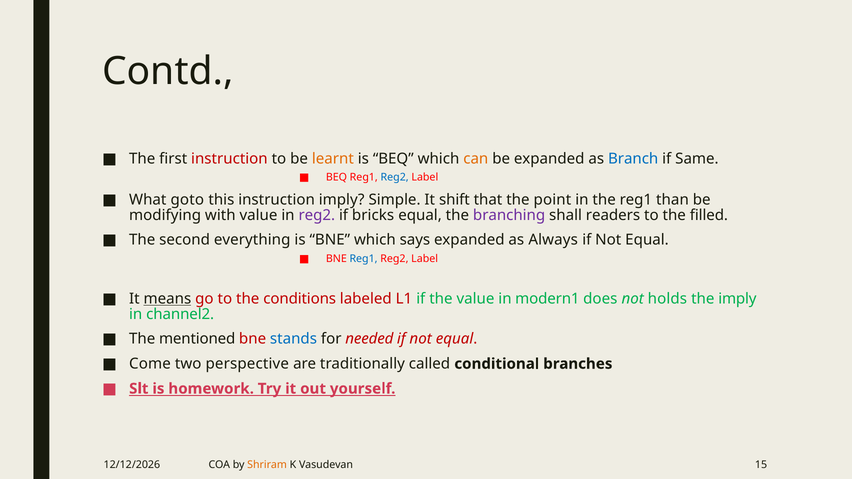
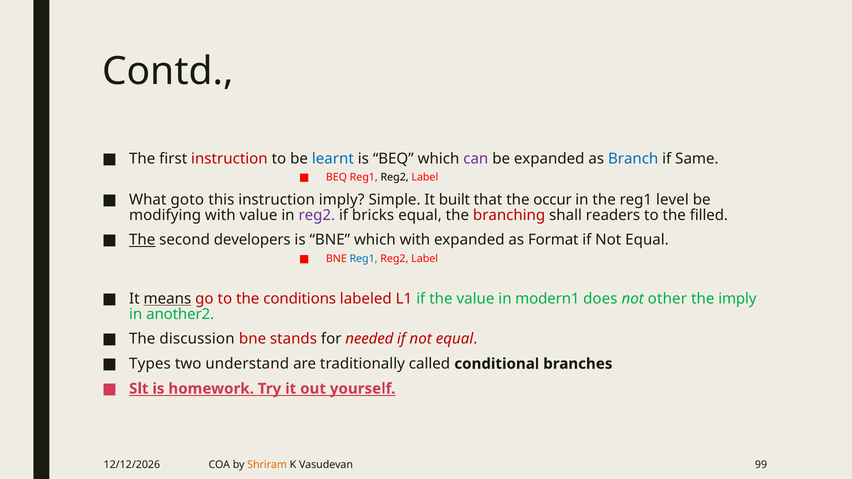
learnt colour: orange -> blue (333, 159)
can colour: orange -> purple (476, 159)
Reg2 colour: blue -> black (395, 177)
shift: shift -> built (454, 200)
point: point -> occur (553, 200)
than: than -> level (672, 200)
branching colour: purple -> red (509, 215)
The underline: none -> present (142, 240)
everything: everything -> developers (252, 240)
which says: says -> with (415, 240)
Always: Always -> Format (553, 240)
holds: holds -> other (667, 299)
channel2: channel2 -> another2 (180, 314)
mentioned: mentioned -> discussion (197, 339)
stands colour: blue -> red (294, 339)
Come: Come -> Types (150, 364)
perspective: perspective -> understand (247, 364)
15: 15 -> 99 (761, 465)
